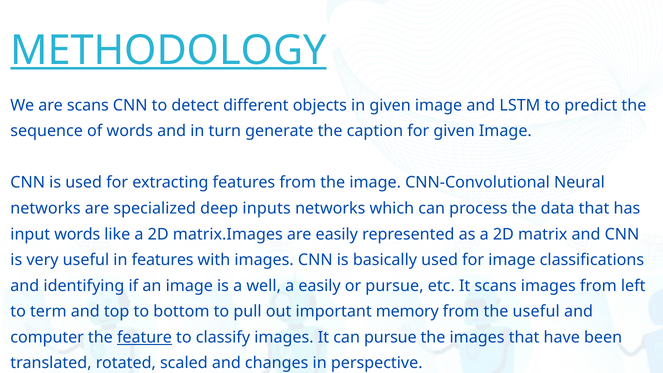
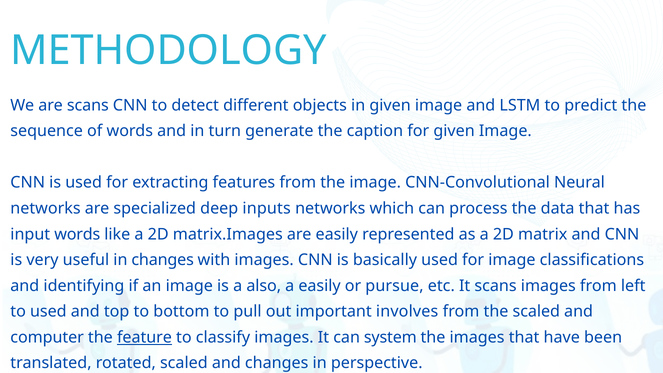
METHODOLOGY underline: present -> none (168, 51)
in features: features -> changes (163, 260)
well: well -> also (264, 286)
to term: term -> used (48, 312)
memory: memory -> involves (407, 312)
the useful: useful -> scaled (536, 312)
can pursue: pursue -> system (390, 337)
